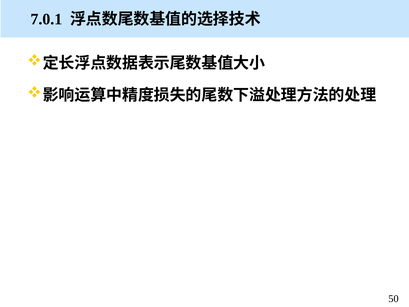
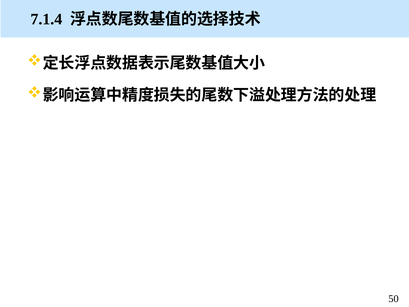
7.0.1: 7.0.1 -> 7.1.4 (46, 19)
